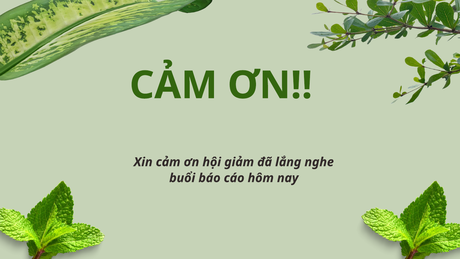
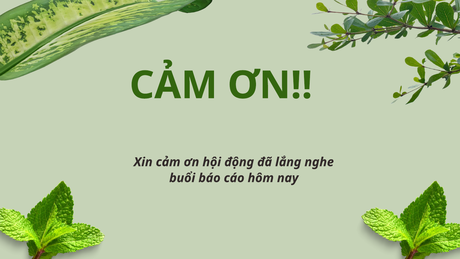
giảm: giảm -> động (239, 162)
